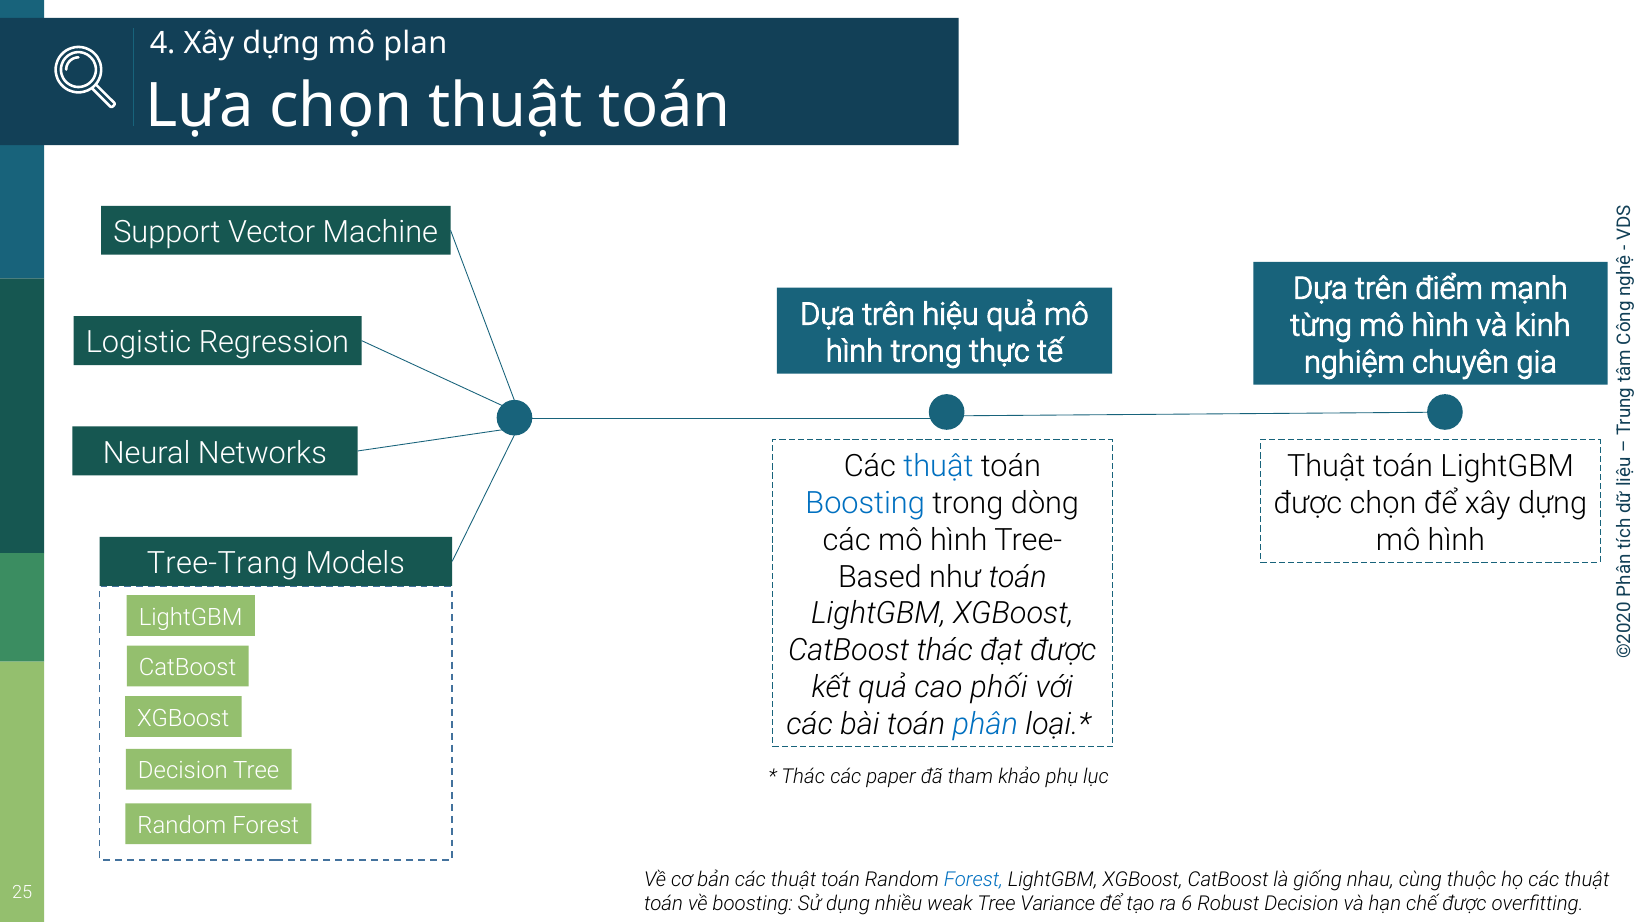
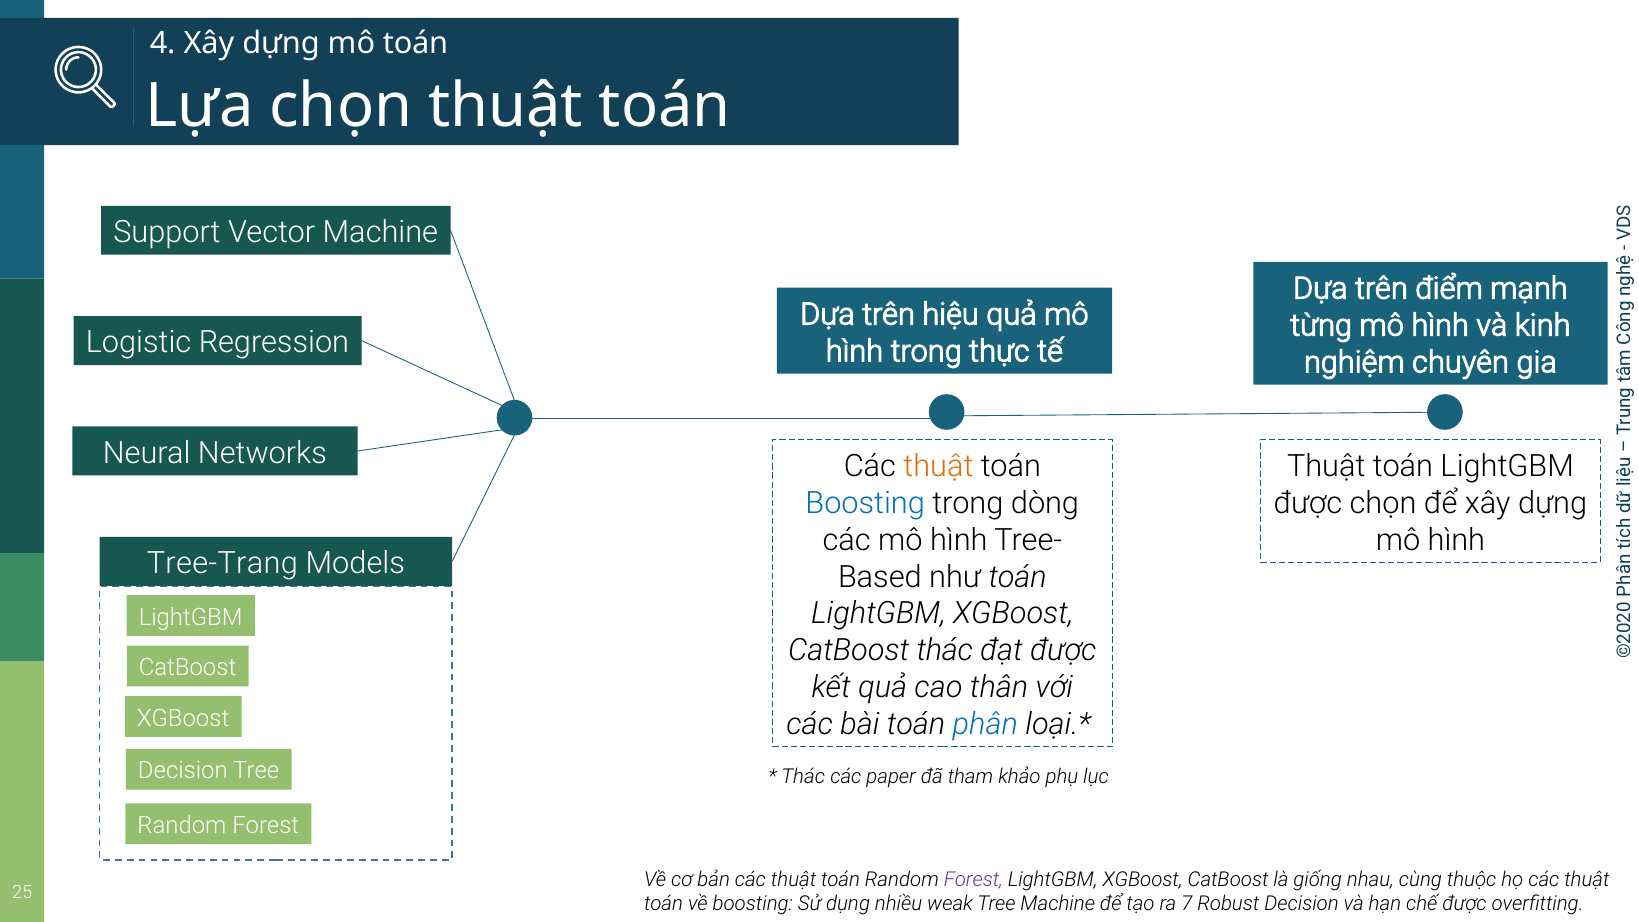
mô plan: plan -> toán (416, 44)
thuật colour: blue -> orange (938, 466)
phối: phối -> thân (999, 687)
Forest colour: blue -> purple (973, 880)
Tree Variance: Variance -> Machine (1058, 904)
6: 6 -> 7 (1187, 904)
